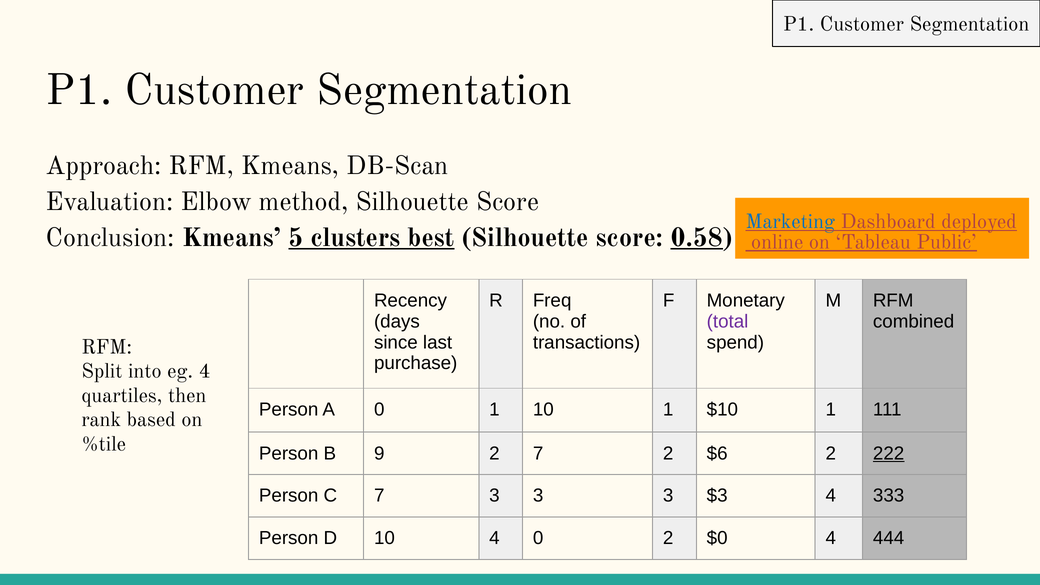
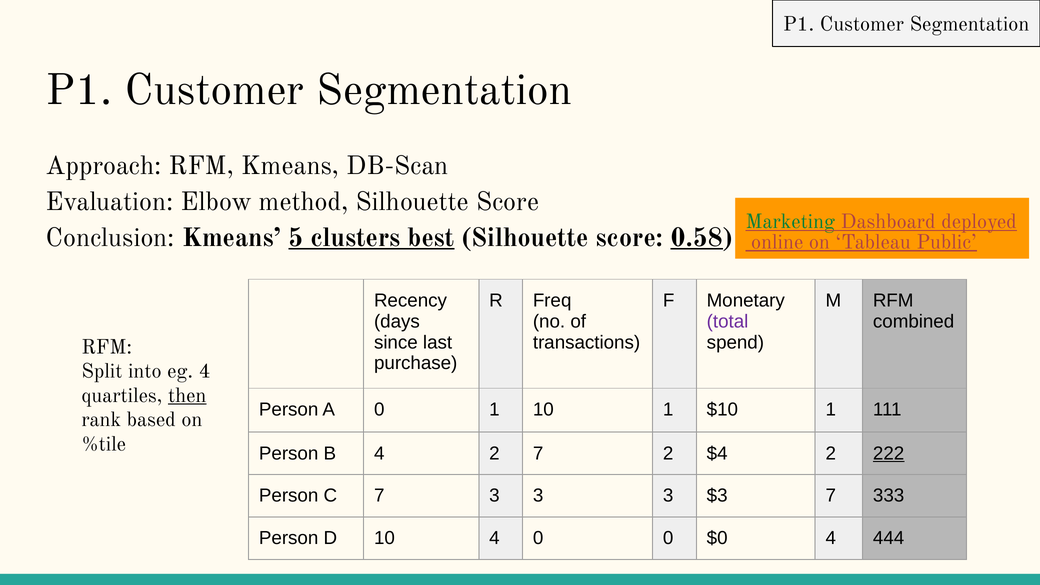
Marketing colour: blue -> green (790, 222)
then underline: none -> present (187, 395)
B 9: 9 -> 4 (379, 453)
$6: $6 -> $4 (717, 453)
$3 4: 4 -> 7 (831, 496)
0 2: 2 -> 0 (668, 538)
